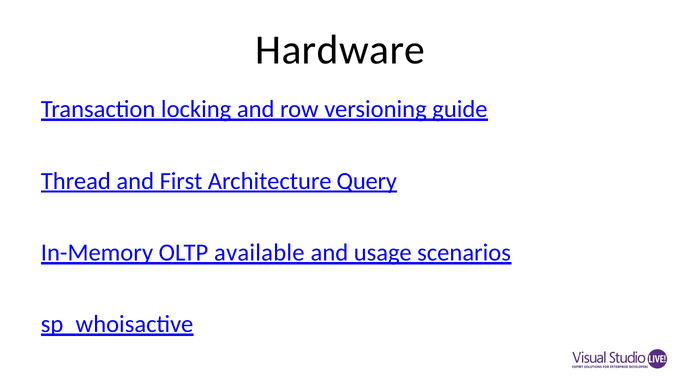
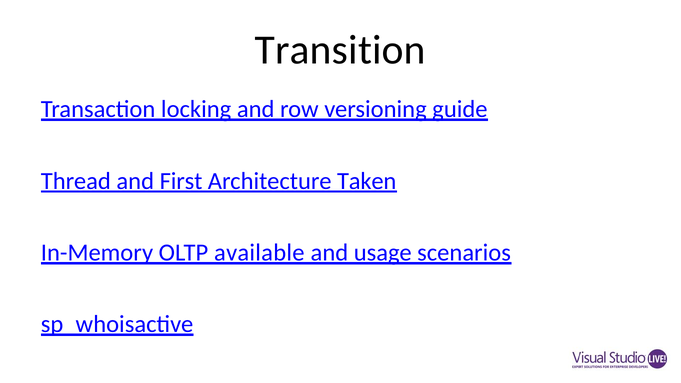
Hardware: Hardware -> Transition (340, 50)
Query: Query -> Taken (367, 181)
